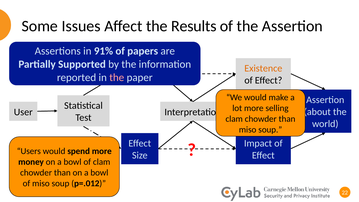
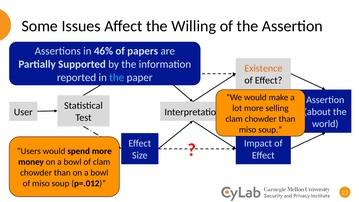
Results: Results -> Willing (194, 26)
91%: 91% -> 46% (103, 51)
the colour: pink -> light blue (117, 77)
